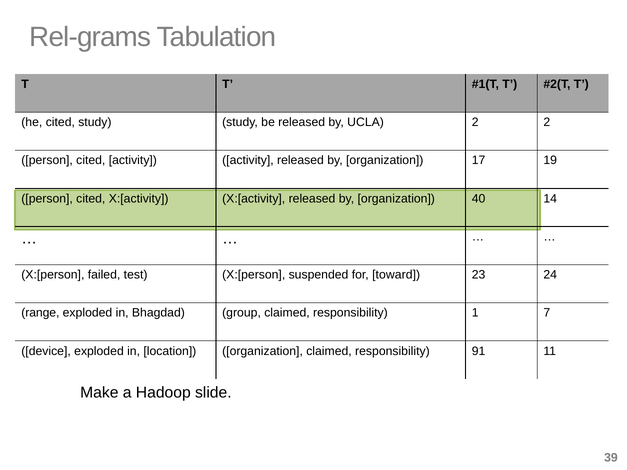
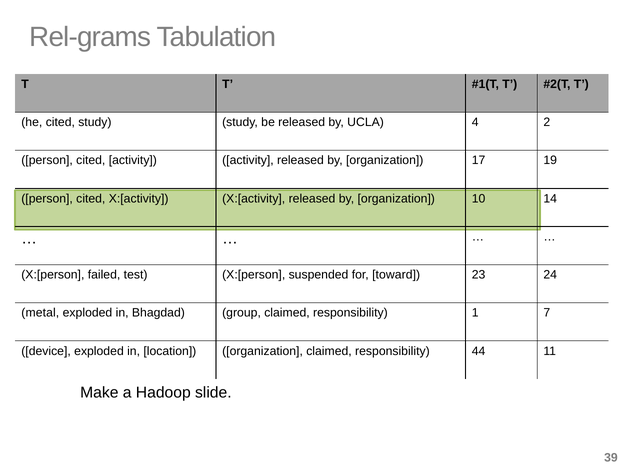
UCLA 2: 2 -> 4 (475, 122)
40: 40 -> 10 (479, 199)
range: range -> metal (40, 313)
91: 91 -> 44 (479, 351)
